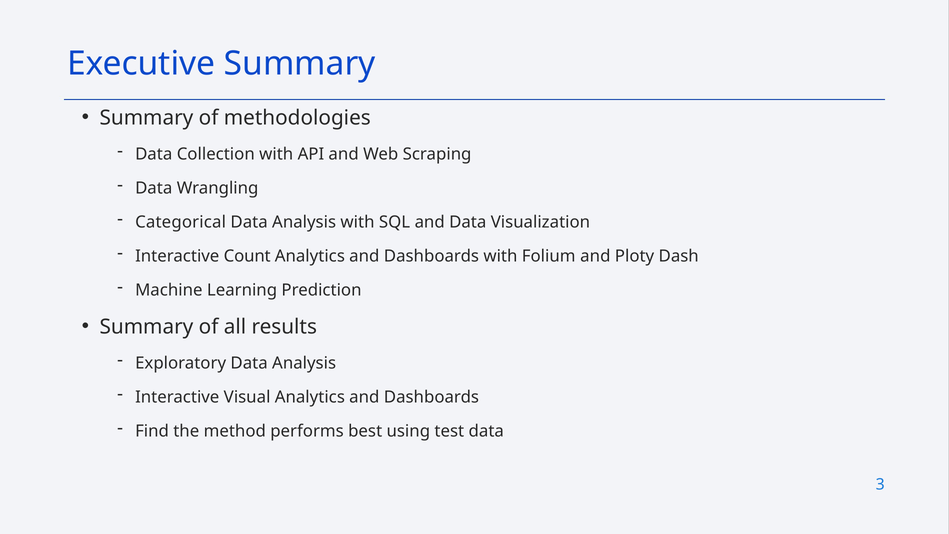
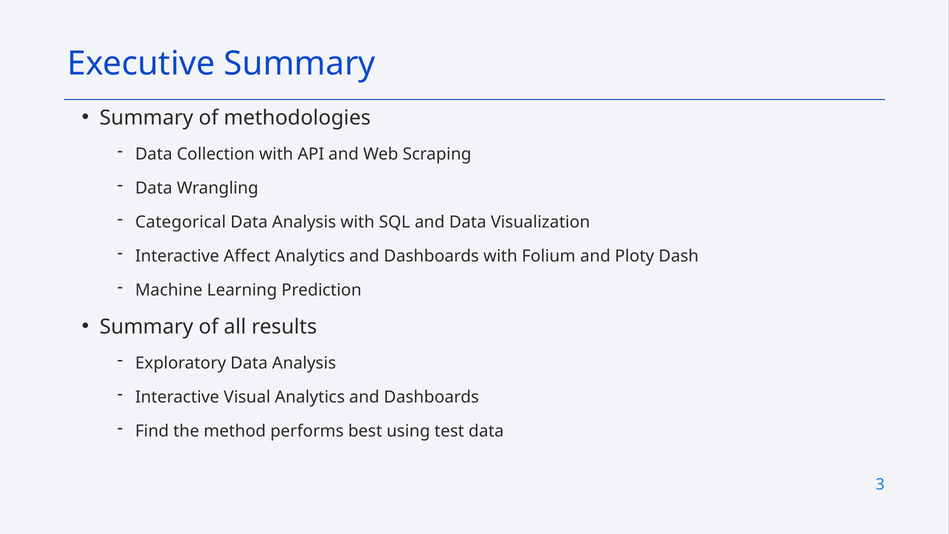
Count: Count -> Affect (247, 256)
